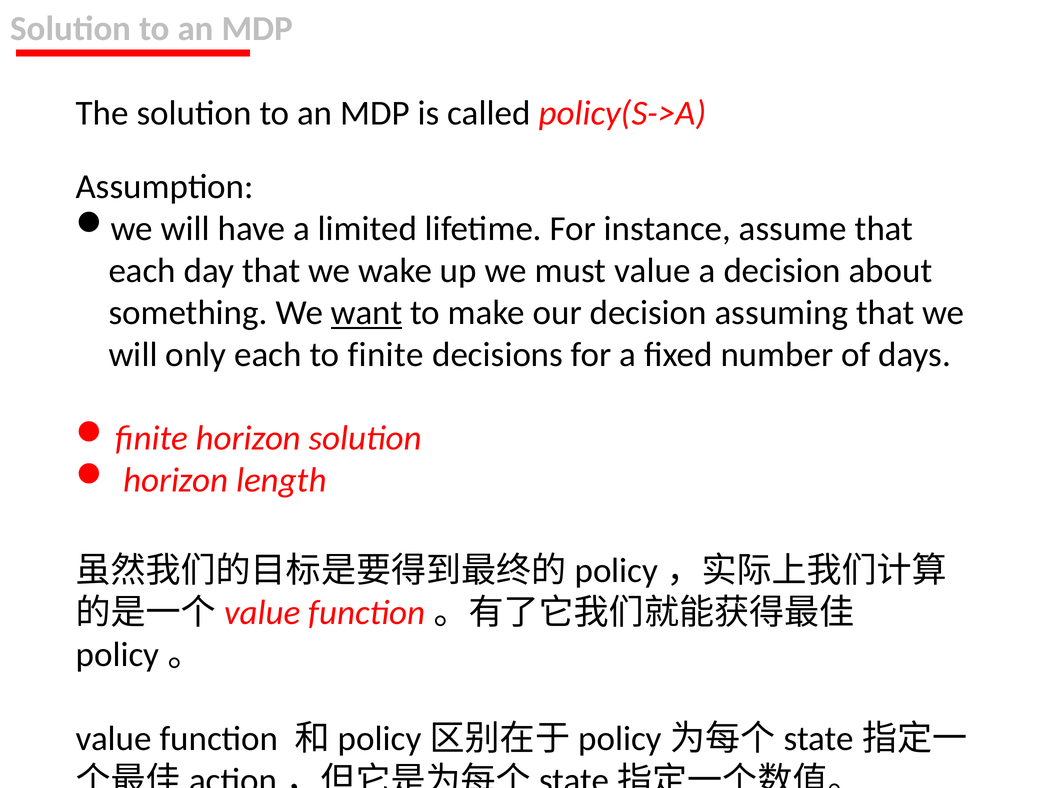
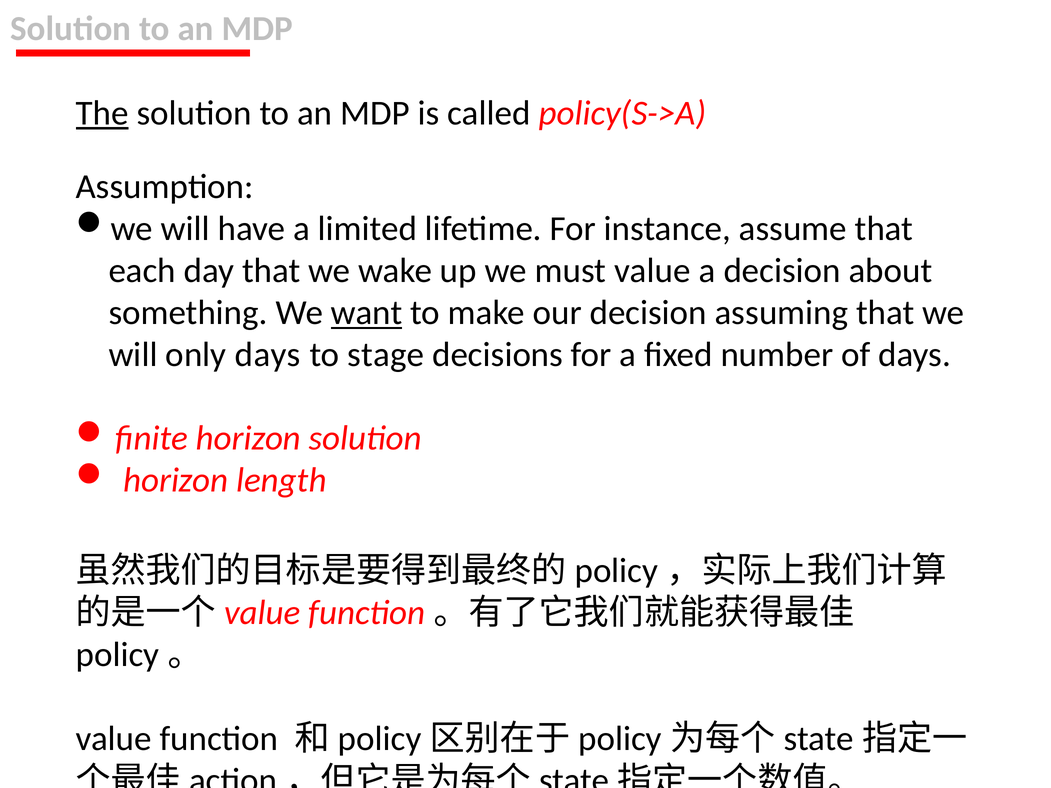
The underline: none -> present (102, 113)
only each: each -> days (268, 355)
to finite: finite -> stage (386, 355)
